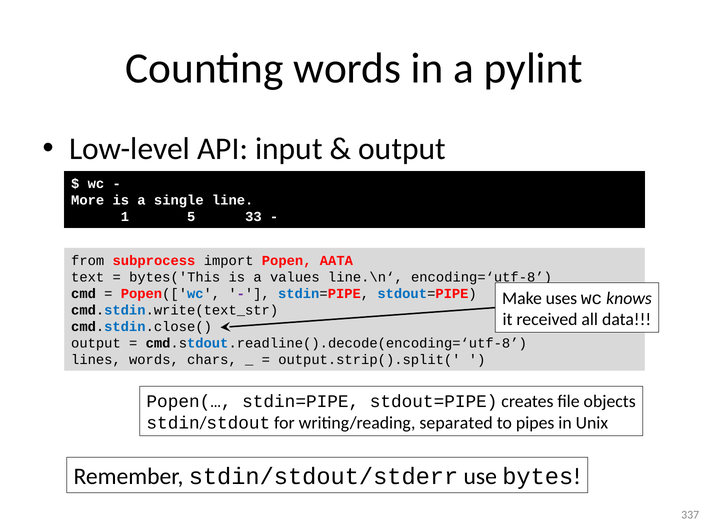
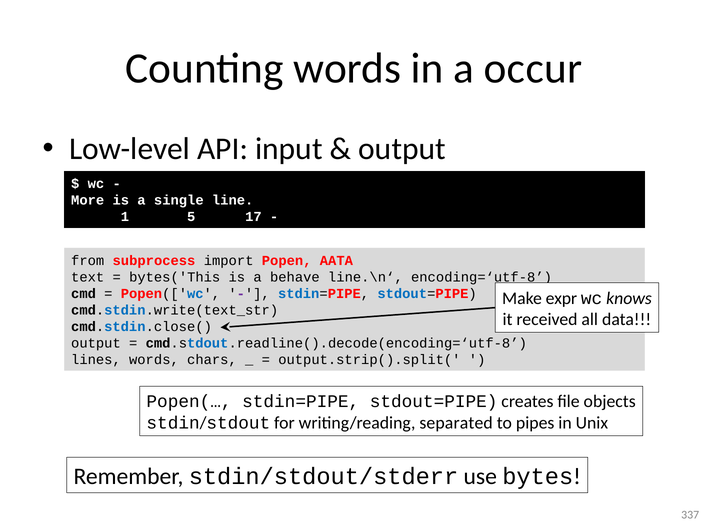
pylint: pylint -> occur (533, 69)
33: 33 -> 17 (253, 217)
values: values -> behave (295, 277)
uses: uses -> expr (561, 298)
